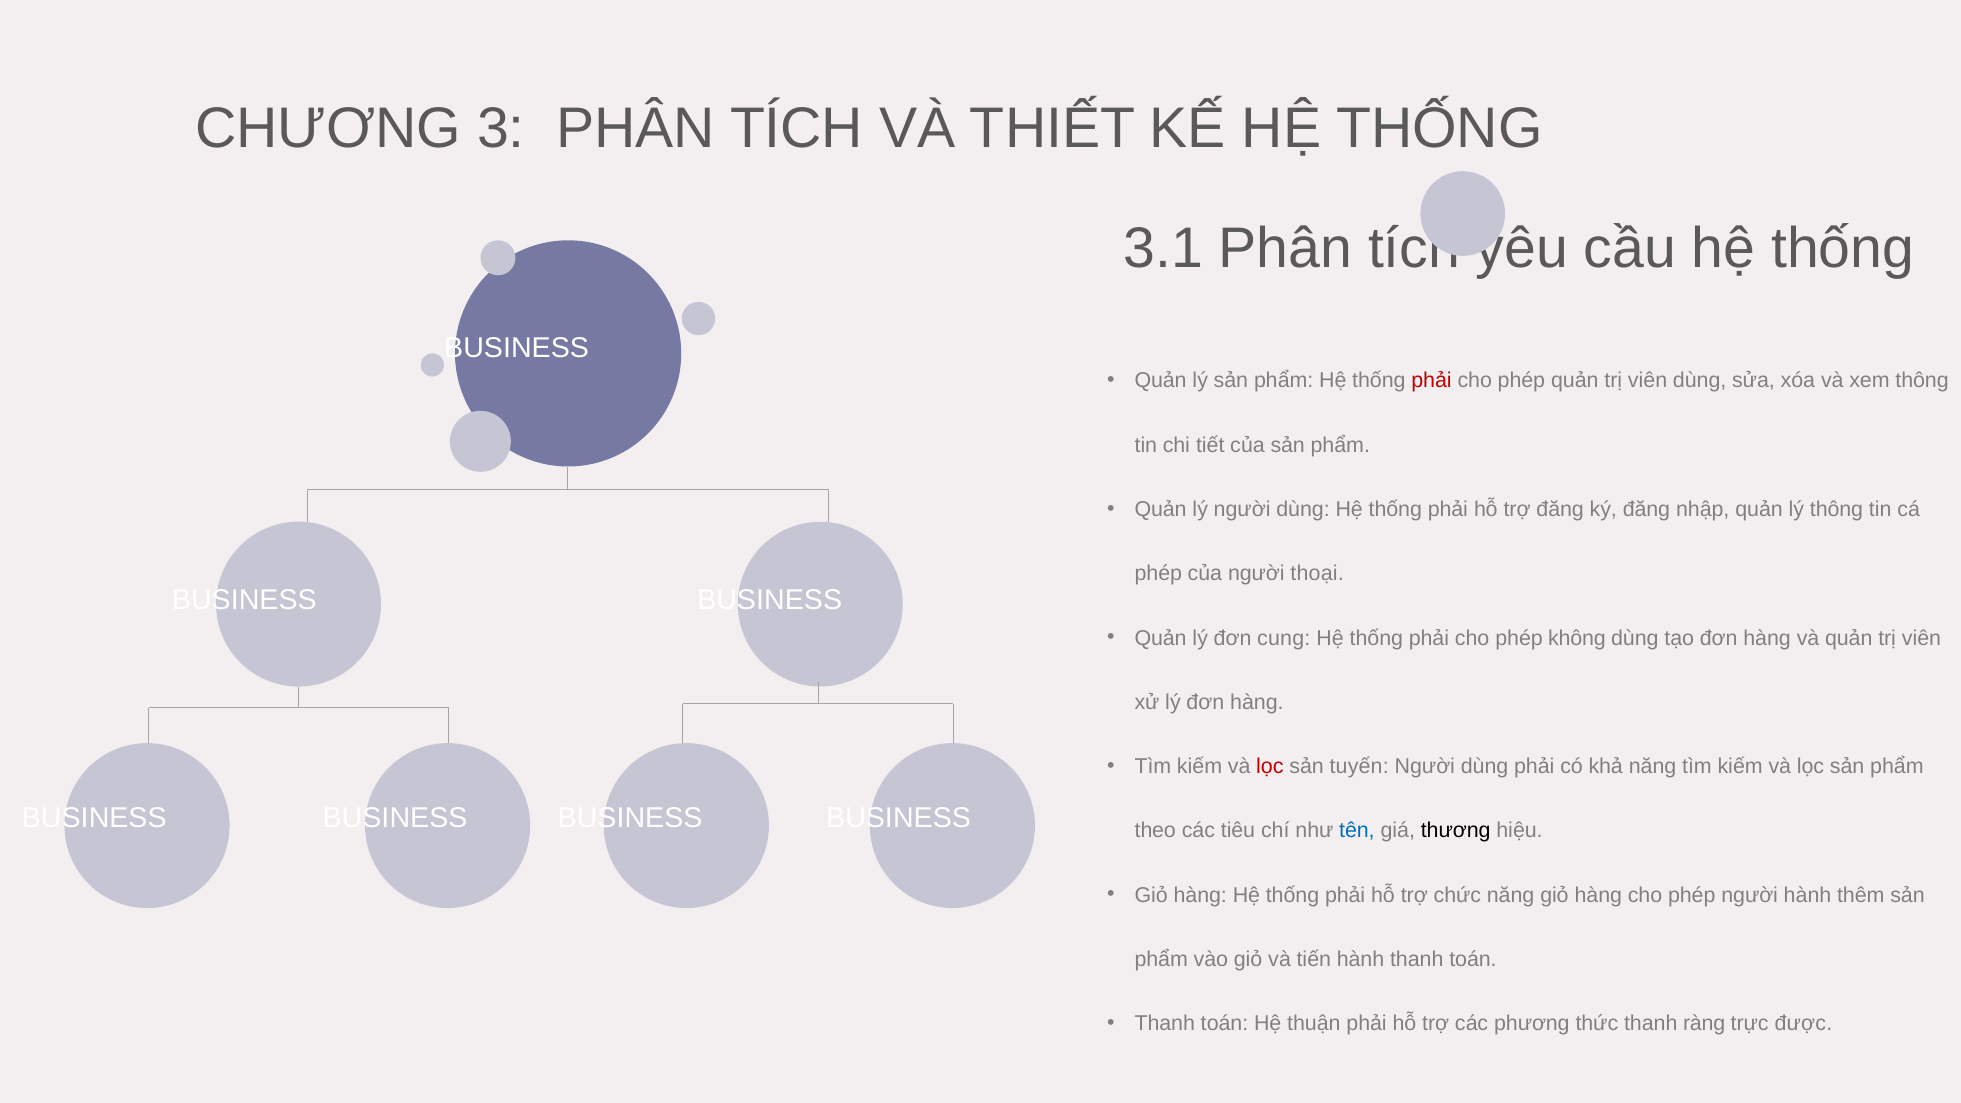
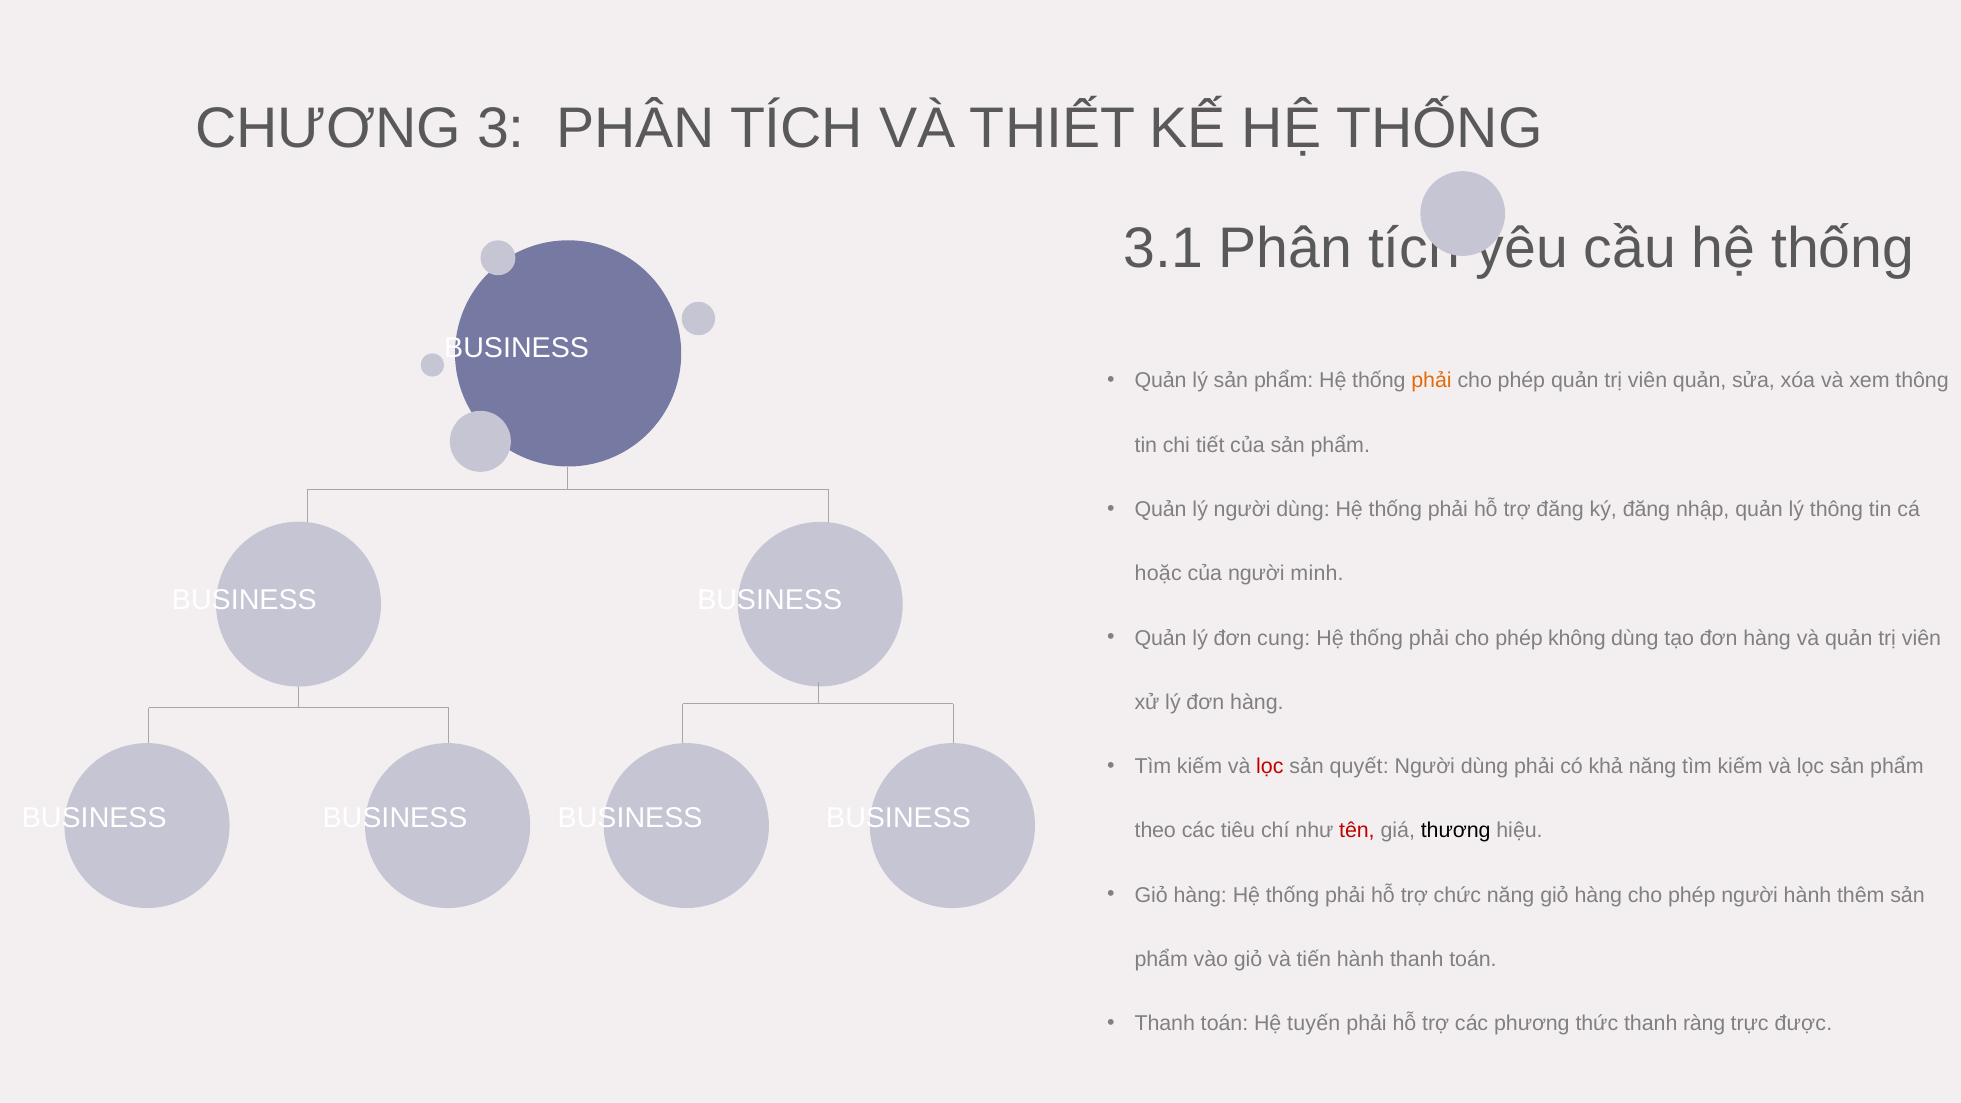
phải colour: red -> orange (1432, 381)
viên dùng: dùng -> quản (1700, 381)
phép: phép -> hoặc (1158, 574)
thoại: thoại -> minh (1317, 574)
tuyến: tuyến -> quyết (1359, 767)
tên colour: blue -> red (1357, 831)
thuận: thuận -> tuyến (1314, 1024)
